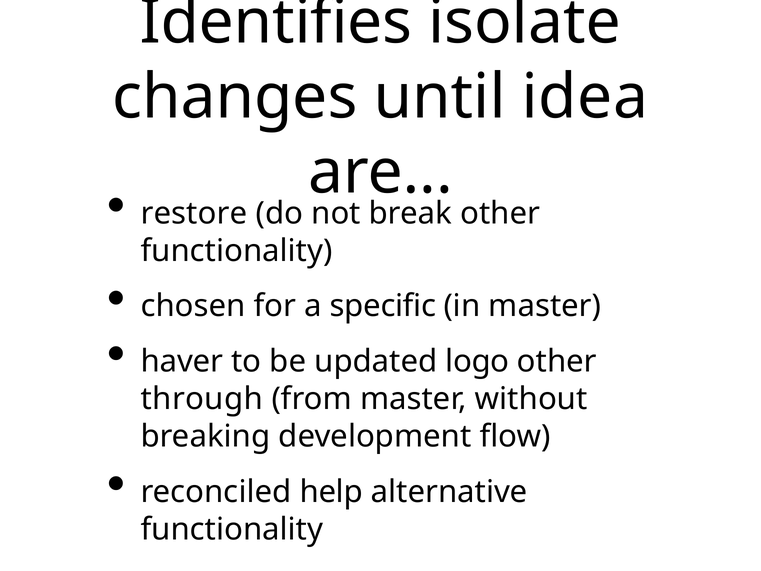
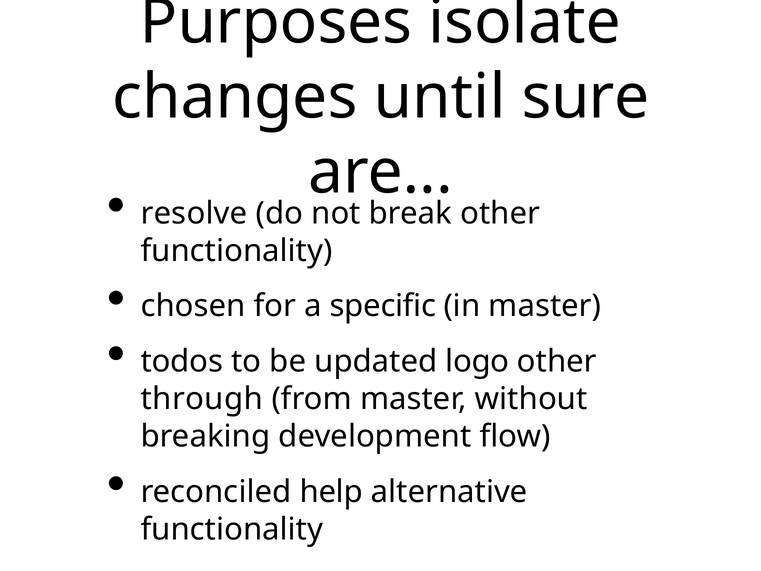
Identifies: Identifies -> Purposes (276, 22)
idea: idea -> sure (586, 97)
restore: restore -> resolve (194, 213)
haver: haver -> todos (182, 361)
